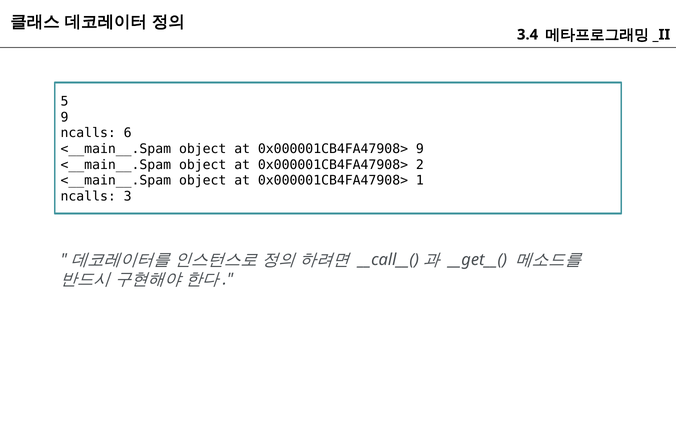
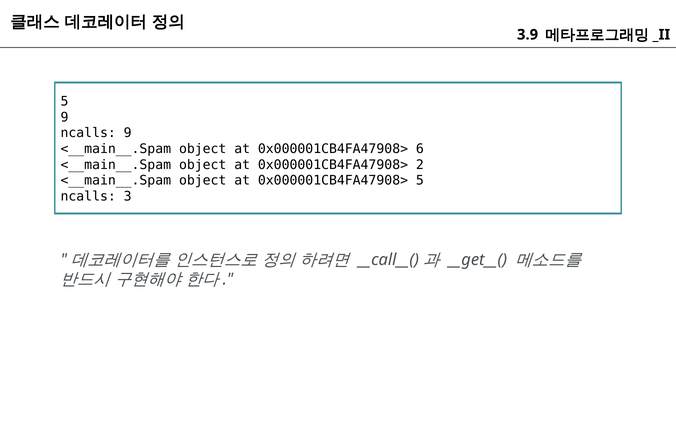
3.4: 3.4 -> 3.9 (528, 35)
ncalls 6: 6 -> 9 (128, 133)
0x000001CB4FA47908> 9: 9 -> 6 (420, 149)
0x000001CB4FA47908> 1: 1 -> 5 (420, 180)
